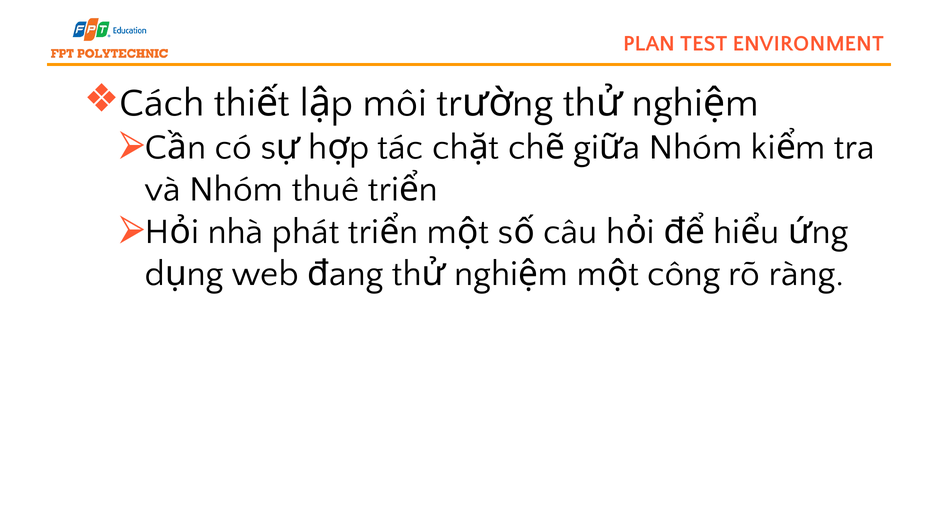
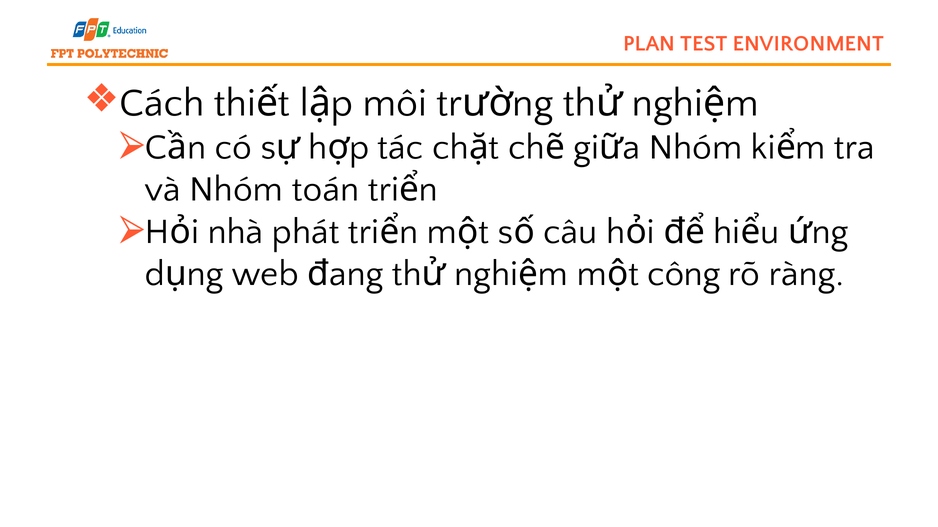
thuê: thuê -> toán (325, 189)
